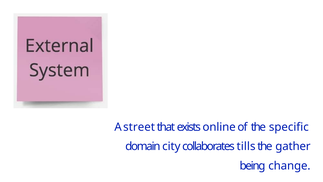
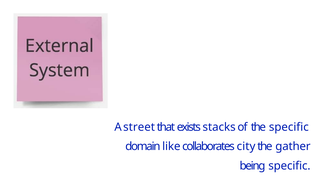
online: online -> stacks (219, 127)
city: city -> like (171, 146)
tills: tills -> city (246, 146)
being change: change -> specific (289, 166)
